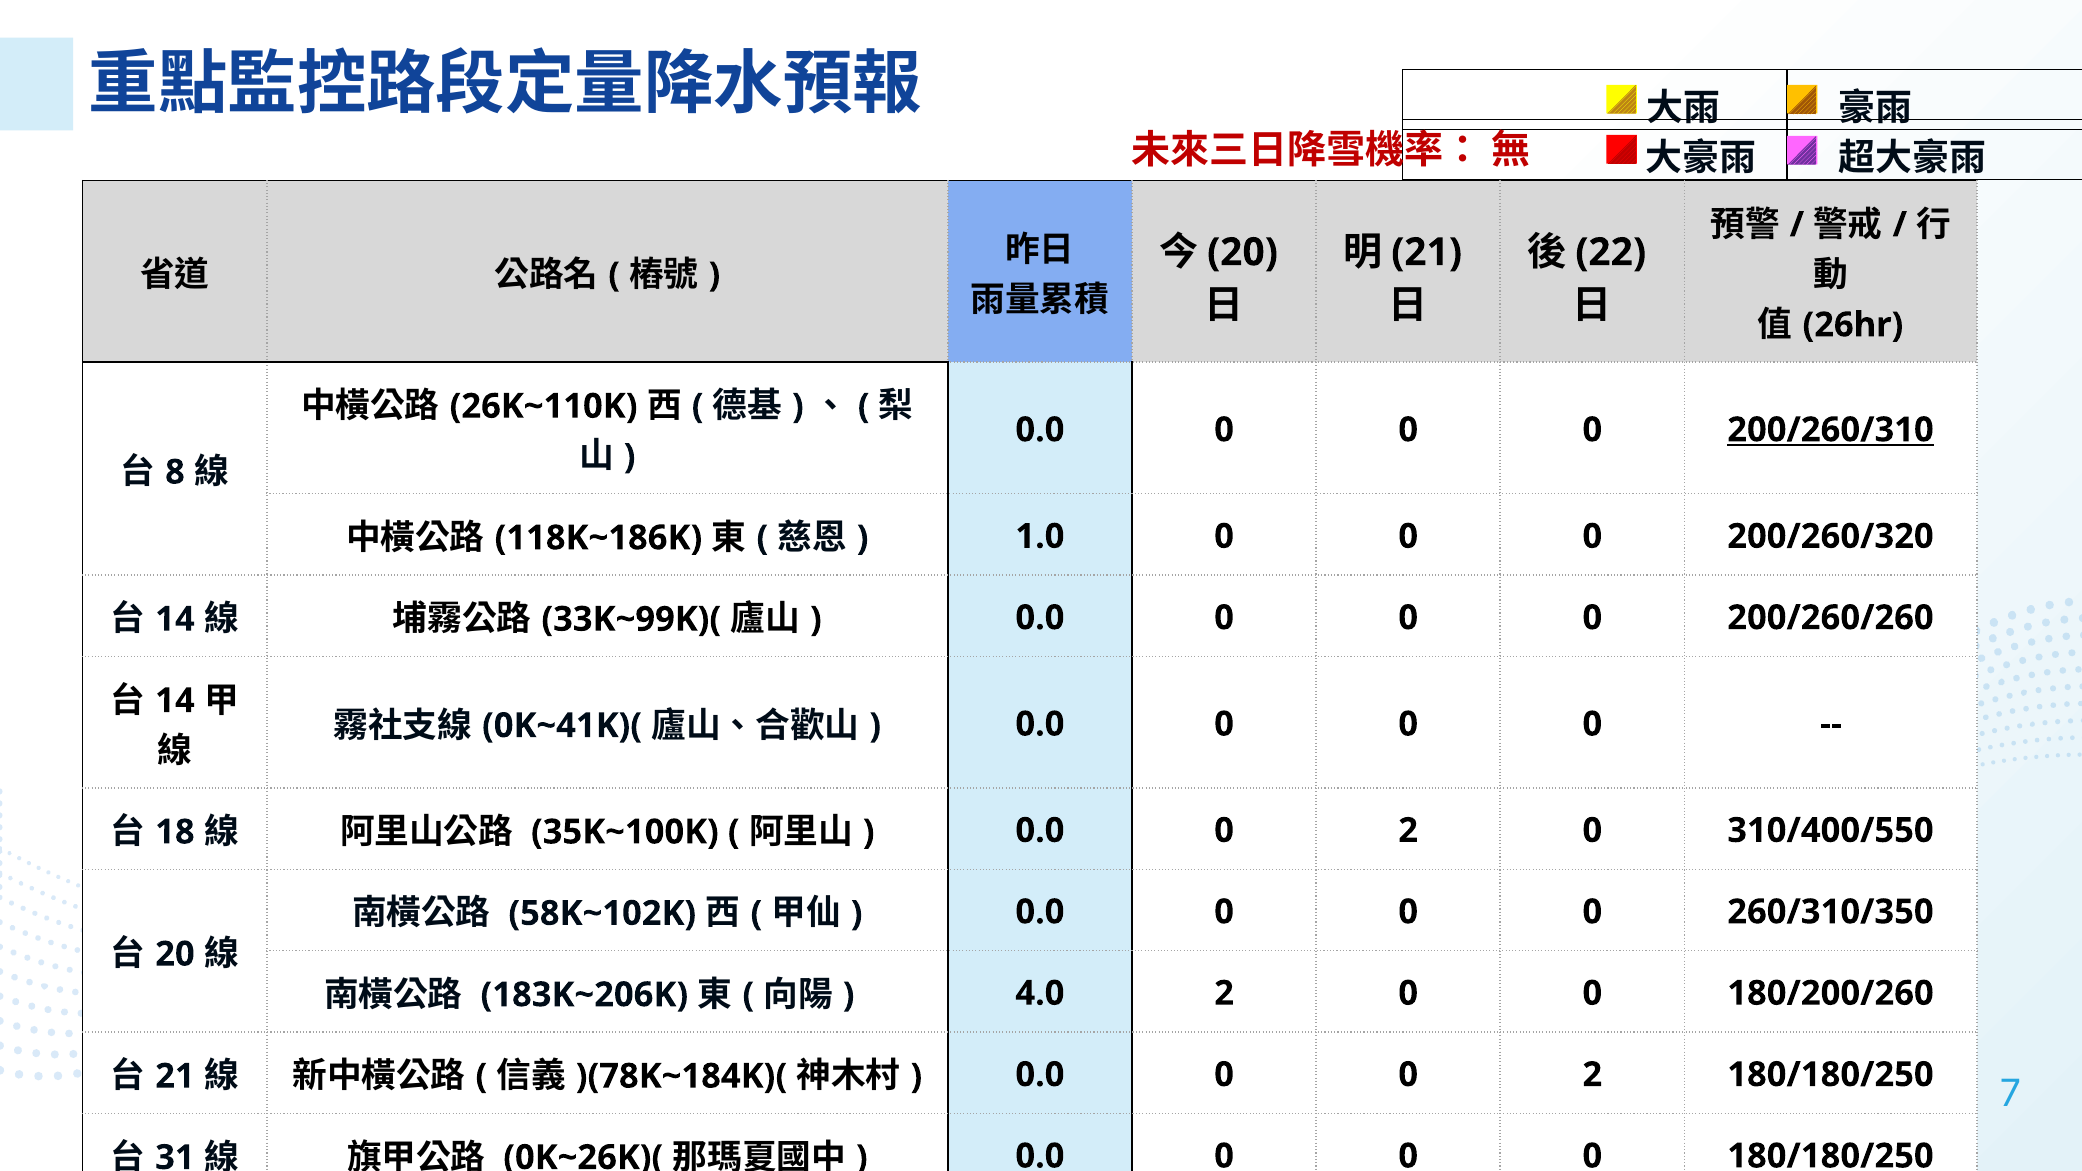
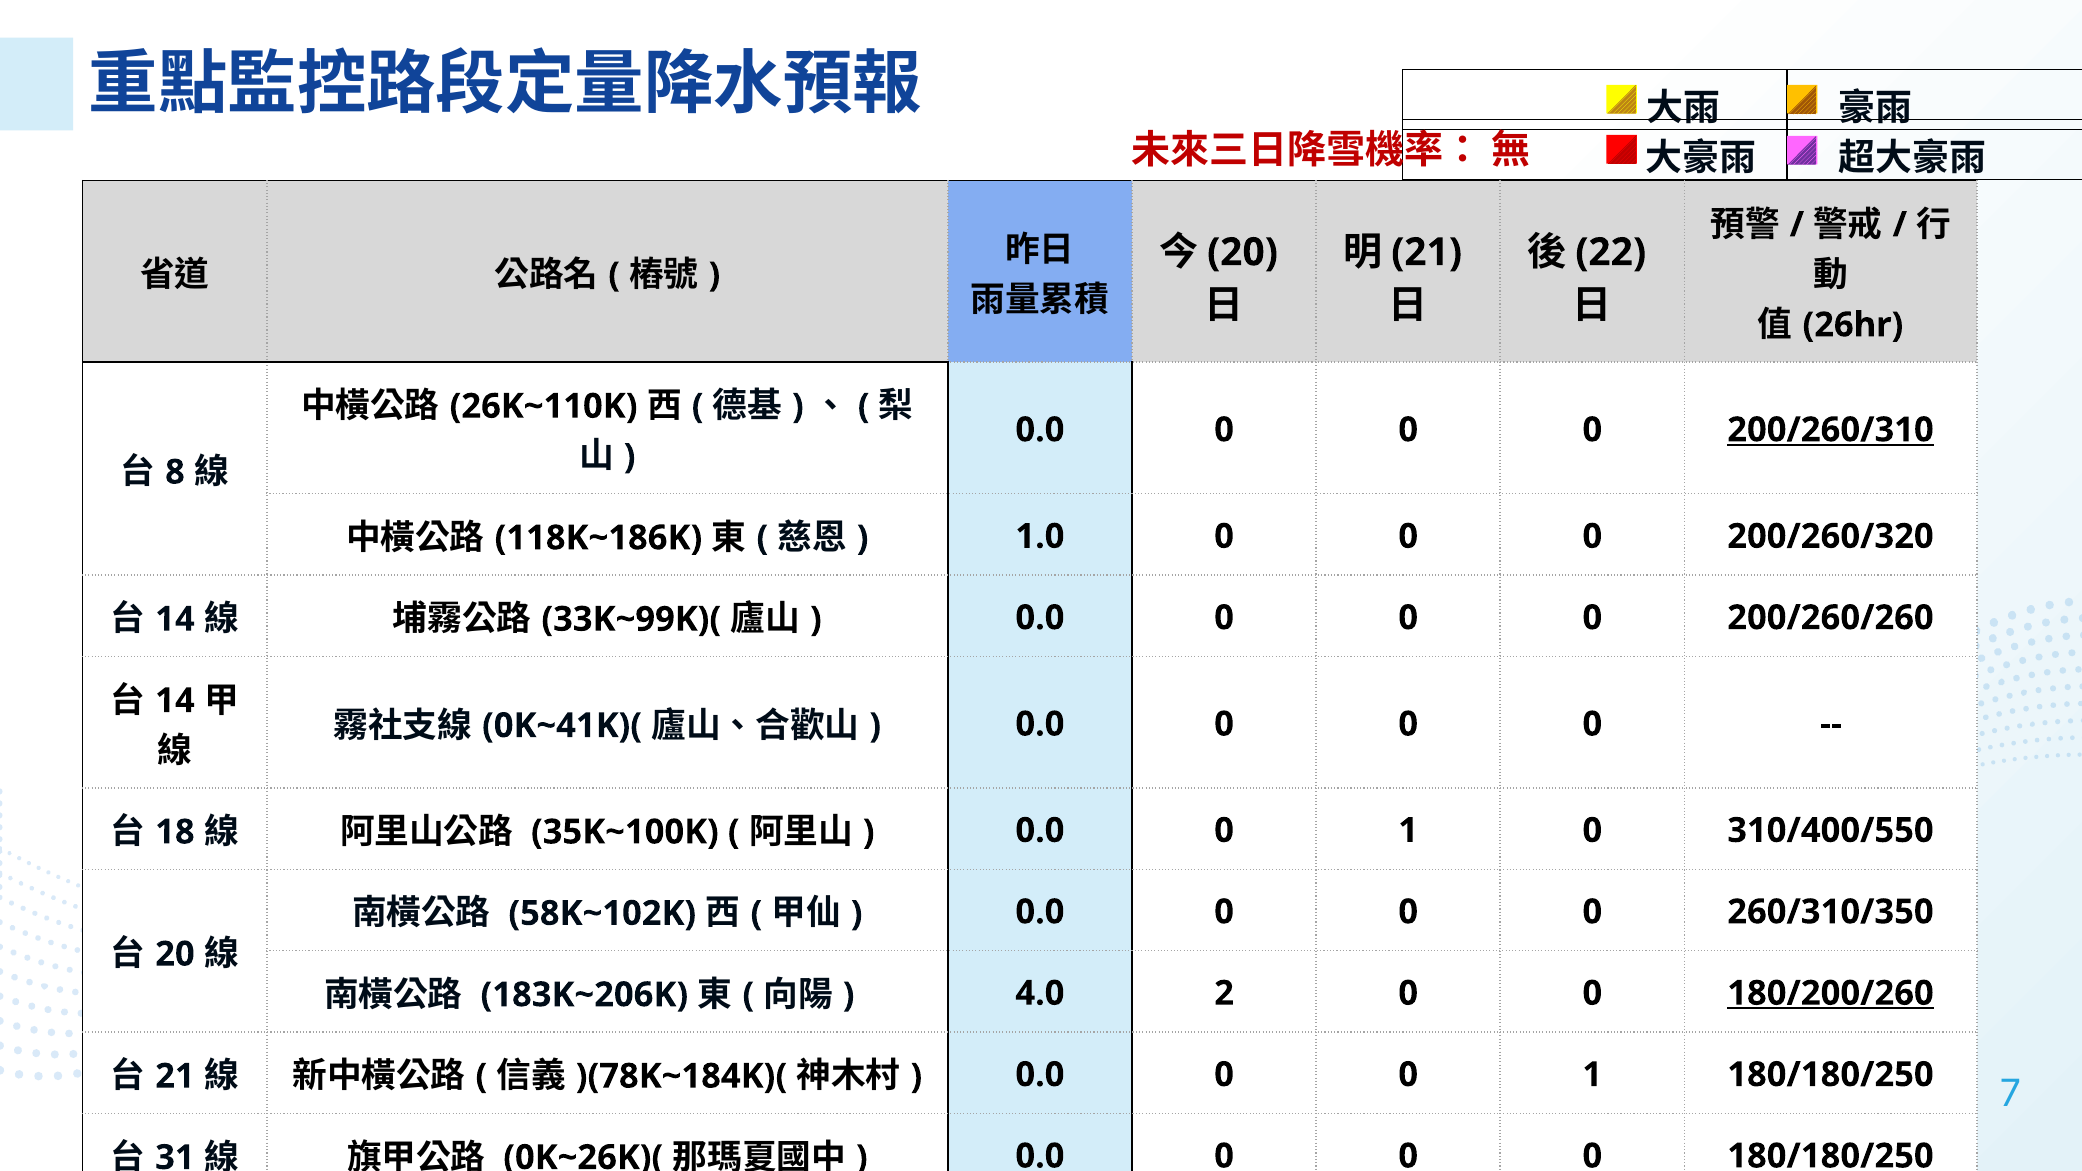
0.0 0 2: 2 -> 1 (1408, 831)
180/200/260 underline: none -> present (1831, 993)
0 0 2: 2 -> 1 (1592, 1075)
